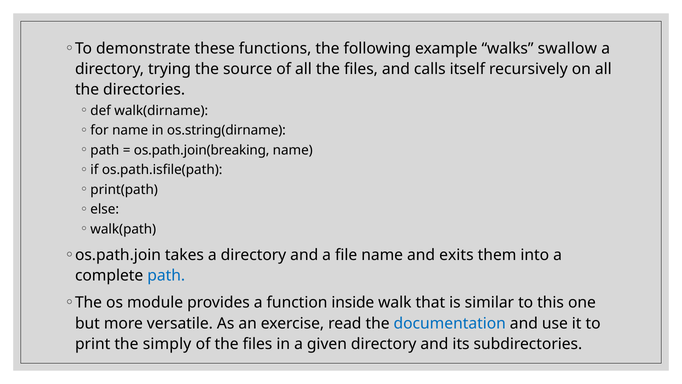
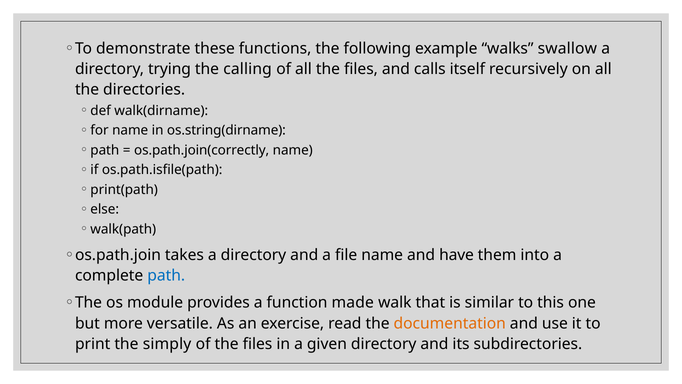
source: source -> calling (248, 69)
os.path.join(breaking: os.path.join(breaking -> os.path.join(correctly (202, 150)
exits: exits -> have (456, 255)
inside: inside -> made (353, 303)
documentation colour: blue -> orange (450, 323)
